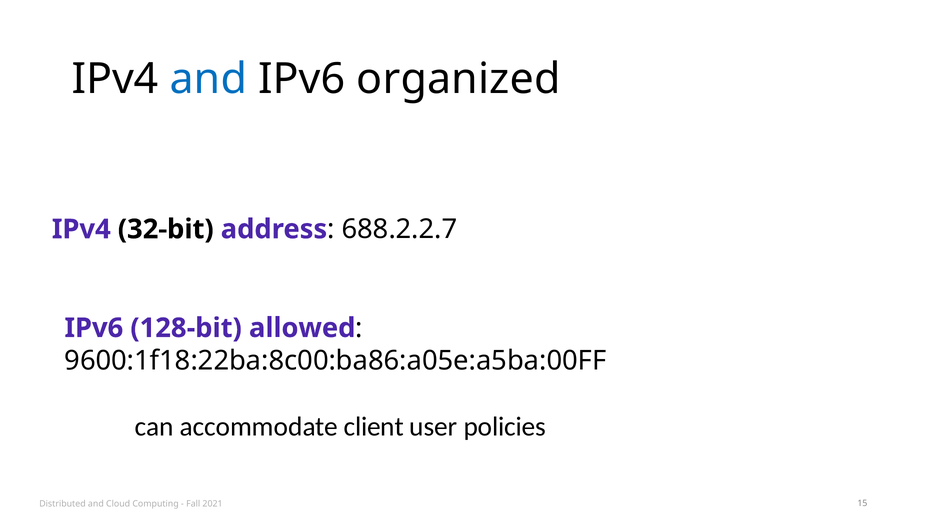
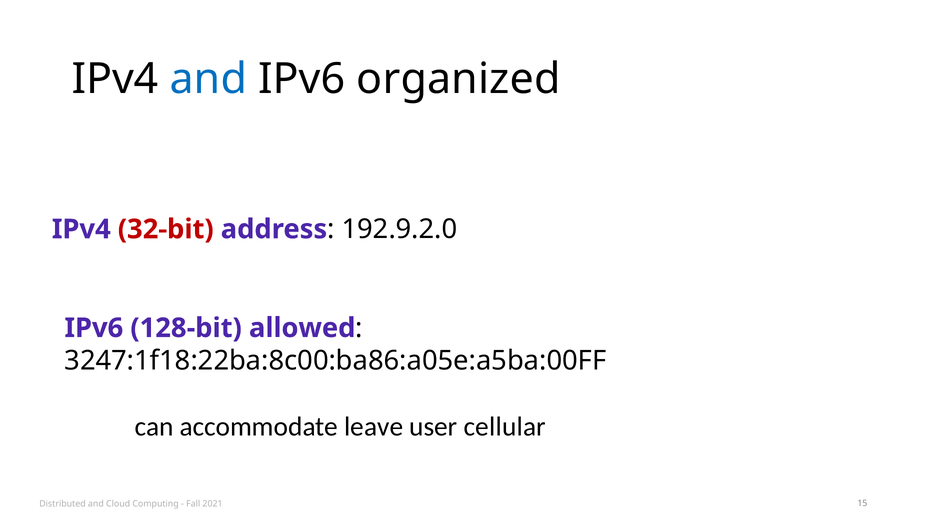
32-bit colour: black -> red (166, 229)
688.2.2.7: 688.2.2.7 -> 192.9.2.0 (399, 229)
9600:1f18:22ba:8c00:ba86:a05e:a5ba:00FF: 9600:1f18:22ba:8c00:ba86:a05e:a5ba:00FF -> 3247:1f18:22ba:8c00:ba86:a05e:a5ba:00FF (335, 361)
client: client -> leave (374, 427)
policies: policies -> cellular (505, 427)
